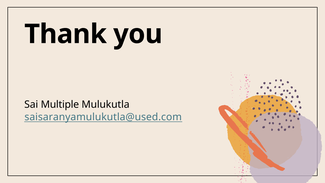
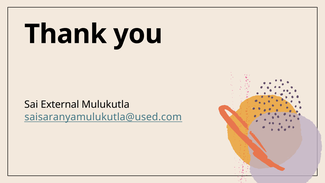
Multiple: Multiple -> External (60, 104)
